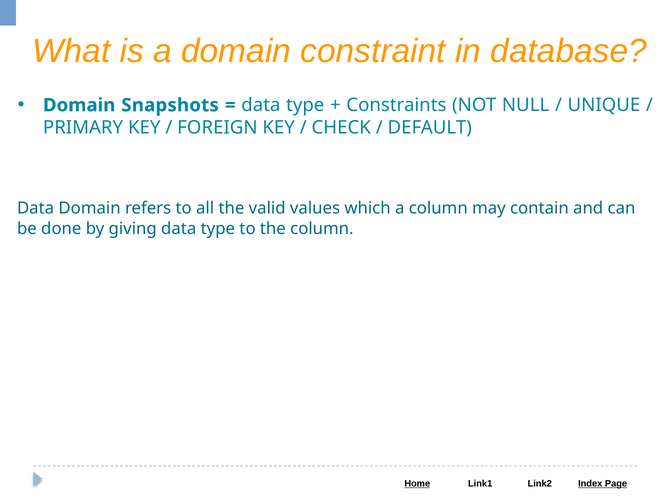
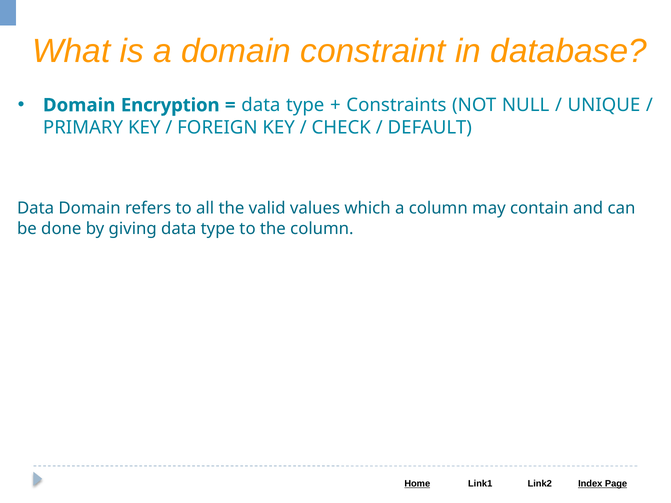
Snapshots: Snapshots -> Encryption (170, 105)
